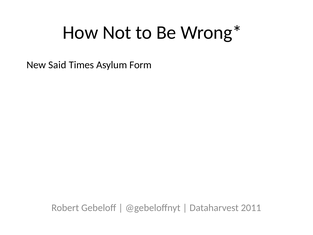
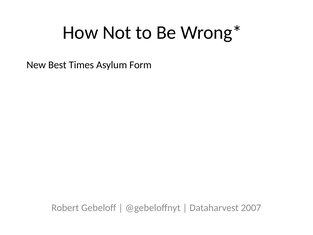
Said: Said -> Best (57, 65)
2011: 2011 -> 2007 (251, 208)
